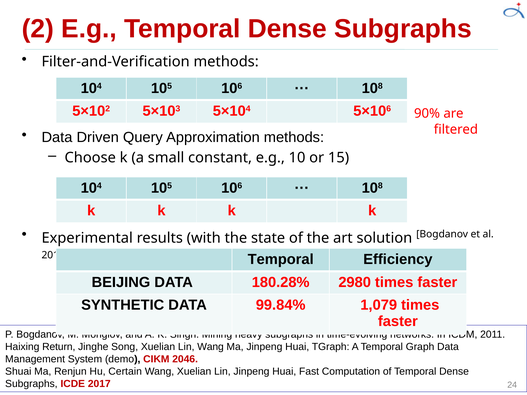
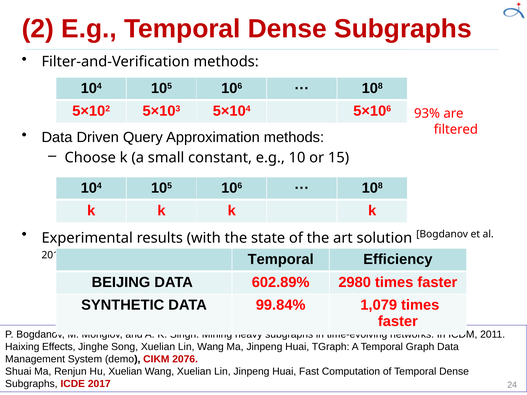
90%: 90% -> 93% (427, 114)
180.28%: 180.28% -> 602.89% (281, 282)
Return: Return -> Effects (59, 347)
2046: 2046 -> 2076 (185, 359)
Hu Certain: Certain -> Xuelian (125, 372)
